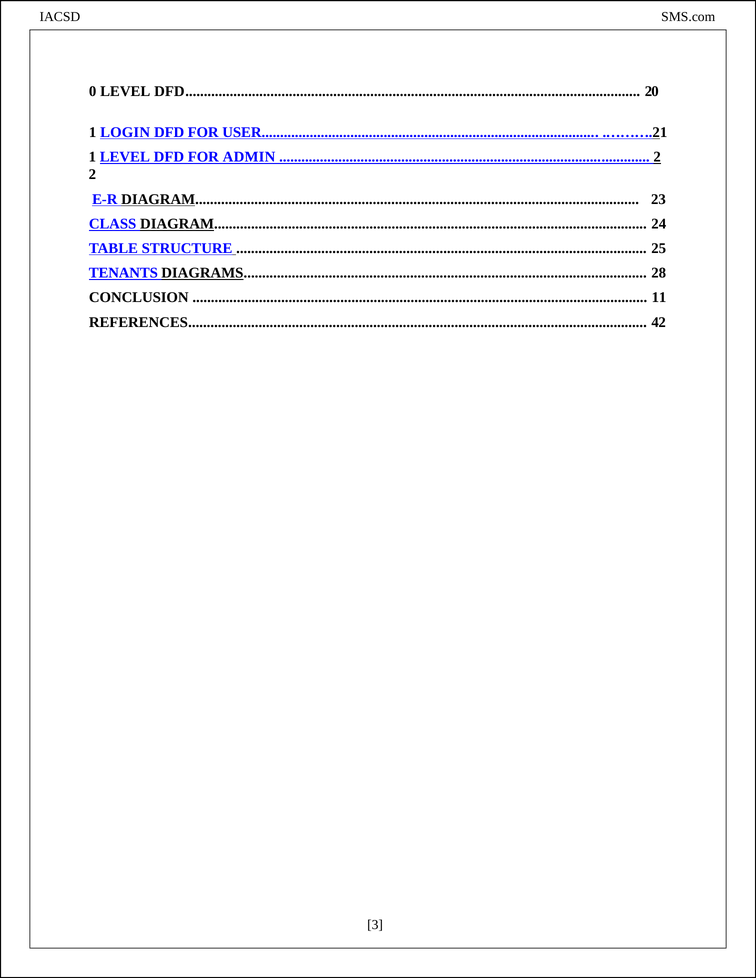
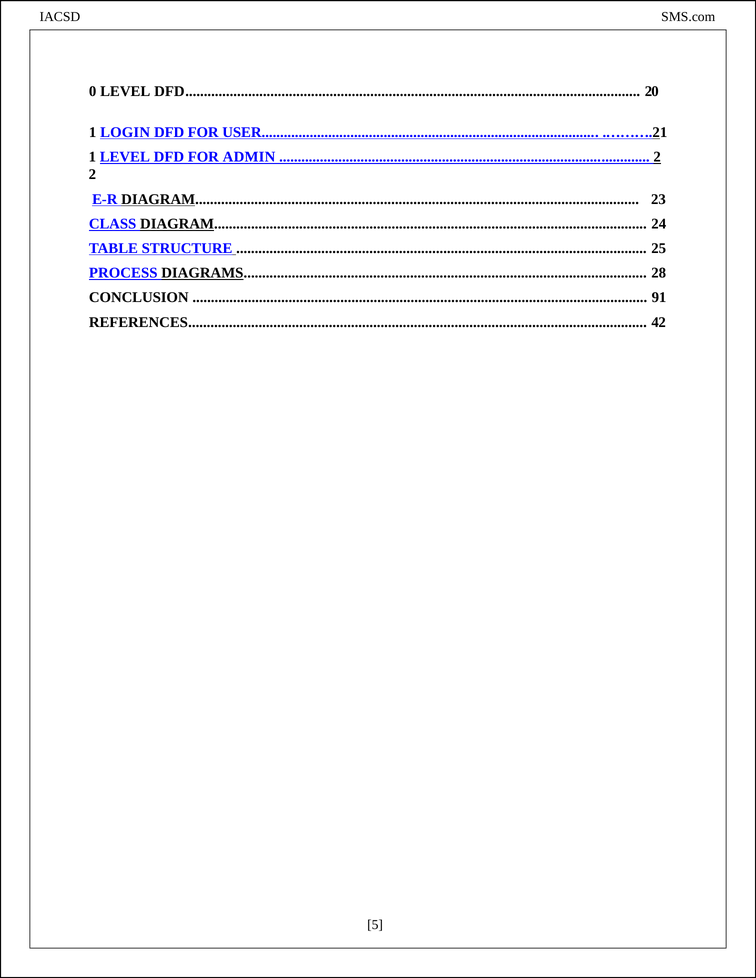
TENANTS: TENANTS -> PROCESS (123, 273)
11: 11 -> 91 (659, 298)
3: 3 -> 5 (375, 925)
